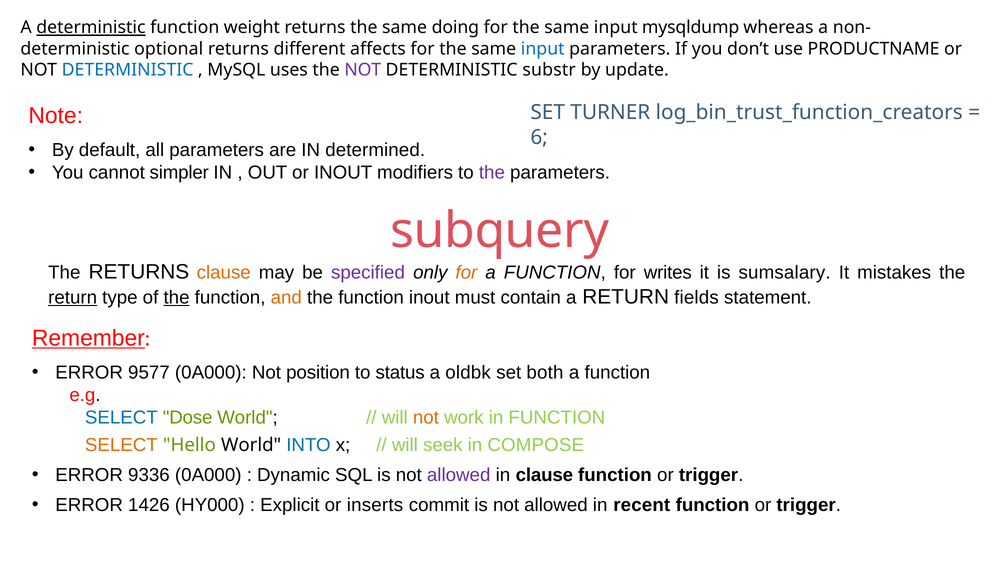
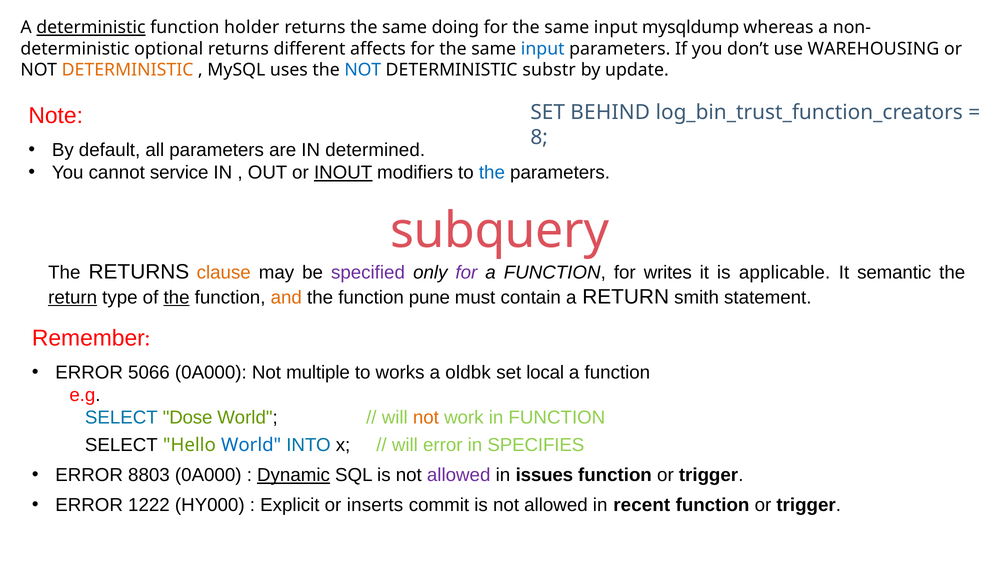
weight: weight -> holder (252, 28)
PRODUCTNAME: PRODUCTNAME -> WAREHOUSING (873, 49)
DETERMINISTIC colour: blue -> orange (128, 70)
NOT colour: purple -> blue (363, 70)
TURNER: TURNER -> BEHIND (610, 113)
6: 6 -> 8 (539, 137)
simpler: simpler -> service (179, 173)
INOUT underline: none -> present (343, 173)
the colour: purple -> blue (492, 173)
for colour: orange -> purple (466, 273)
sumsalary: sumsalary -> applicable (785, 273)
mistakes: mistakes -> semantic (894, 273)
function inout: inout -> pune (429, 298)
fields: fields -> smith (697, 298)
Remember underline: present -> none (88, 338)
9577: 9577 -> 5066 (149, 373)
position: position -> multiple (318, 373)
status: status -> works (400, 373)
both: both -> local (545, 373)
SELECT colour: orange -> black (121, 445)
World colour: black -> blue (251, 445)
will seek: seek -> error (443, 445)
COMPOSE: COMPOSE -> SPECIFIES (536, 445)
9336: 9336 -> 8803 (149, 475)
Dynamic underline: none -> present (294, 475)
in clause: clause -> issues (544, 475)
1426: 1426 -> 1222 (149, 505)
